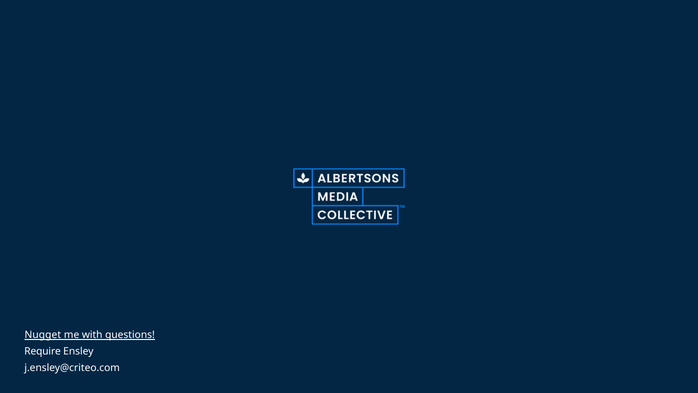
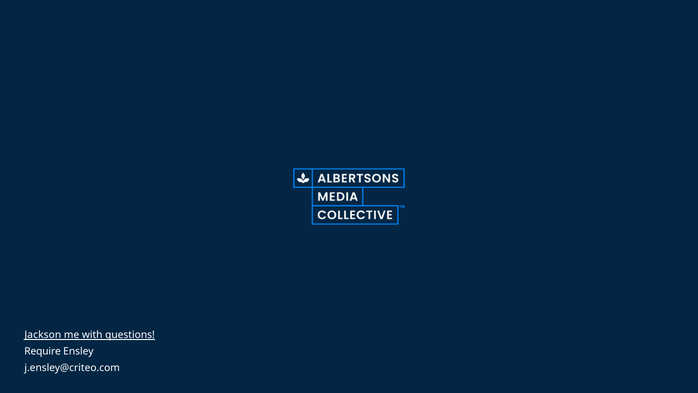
Nugget: Nugget -> Jackson (43, 334)
